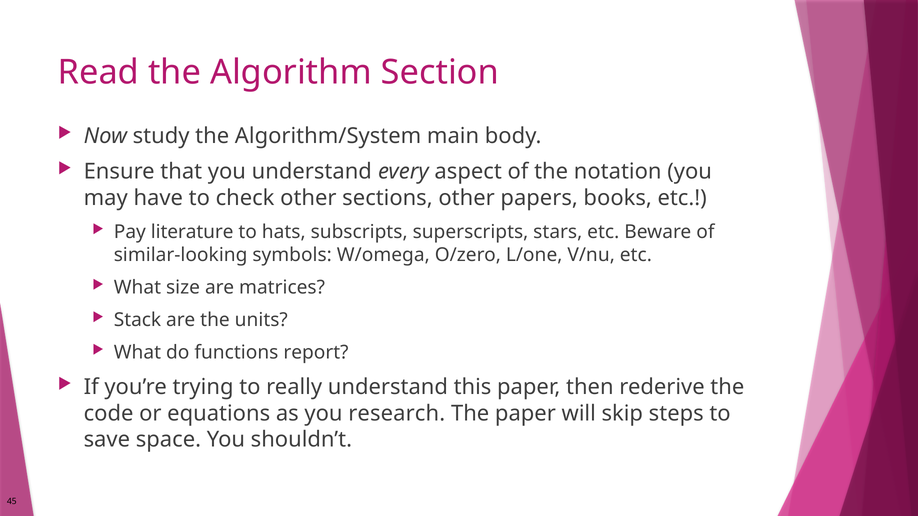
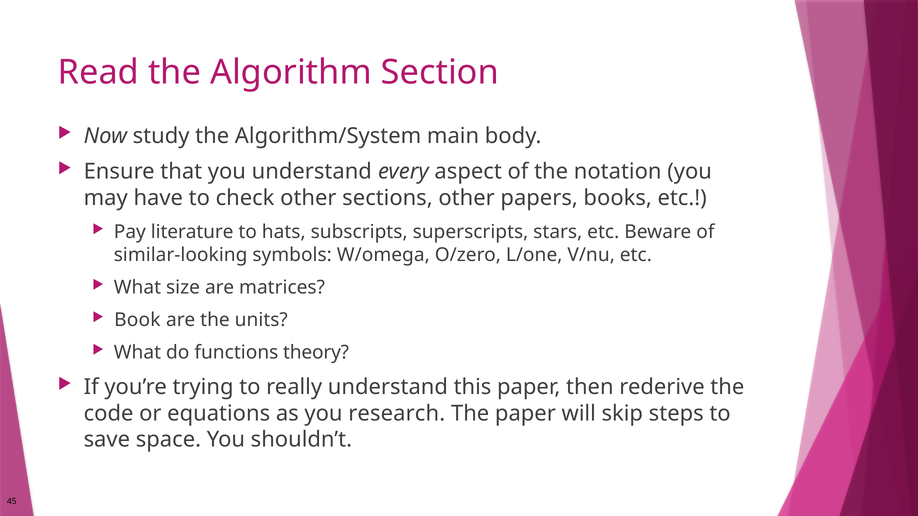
Stack: Stack -> Book (137, 320)
report: report -> theory (316, 353)
